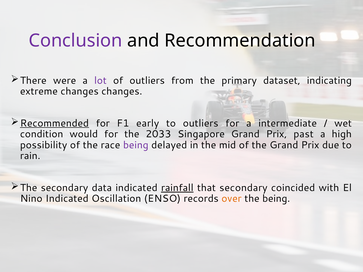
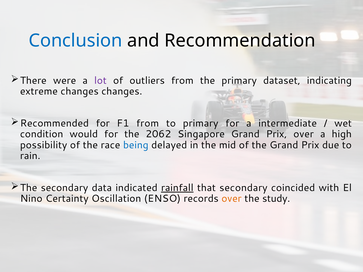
Conclusion colour: purple -> blue (75, 41)
Recommended underline: present -> none (54, 123)
F1 early: early -> from (148, 123)
to outliers: outliers -> primary (201, 123)
2033: 2033 -> 2062 (158, 134)
Prix past: past -> over (304, 134)
being colour: purple -> blue (136, 145)
Nino Indicated: Indicated -> Certainty (67, 199)
the being: being -> study (276, 199)
